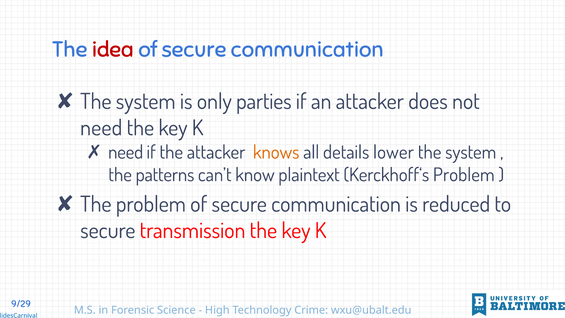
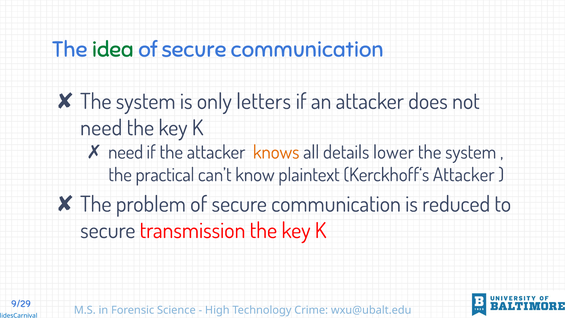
idea colour: red -> green (113, 50)
parties: parties -> letters (264, 102)
patterns: patterns -> practical (165, 175)
Kerckhoff‘s Problem: Problem -> Attacker (464, 175)
